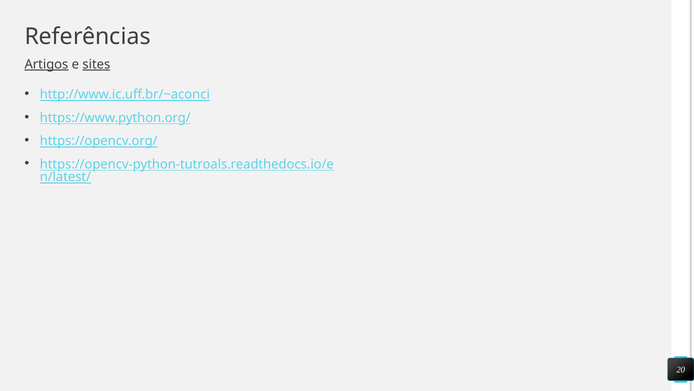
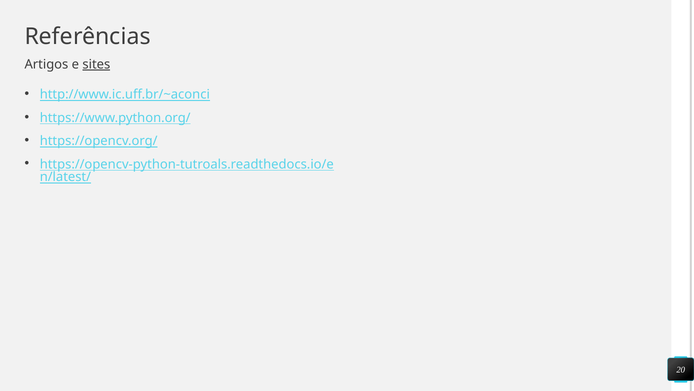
Artigos underline: present -> none (46, 64)
